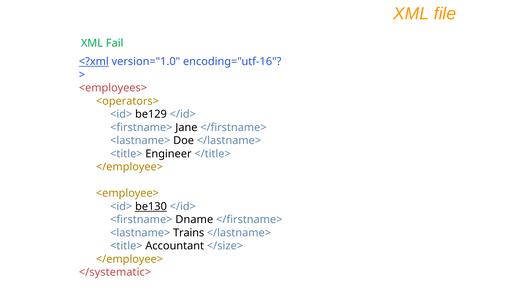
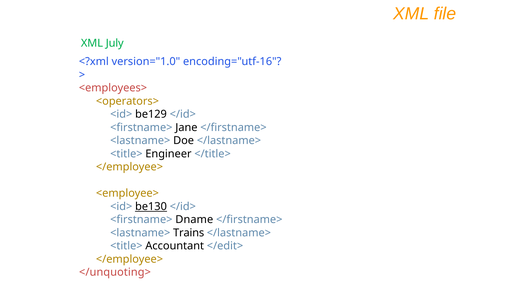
Fail: Fail -> July (115, 43)
<?xml underline: present -> none (94, 62)
</size>: </size> -> </edit> (225, 246)
</systematic>: </systematic> -> </unquoting> (115, 272)
